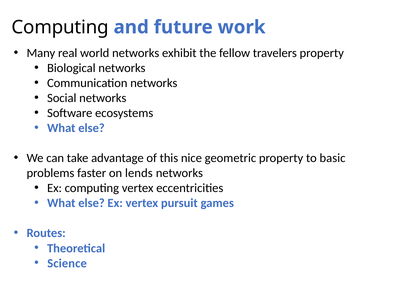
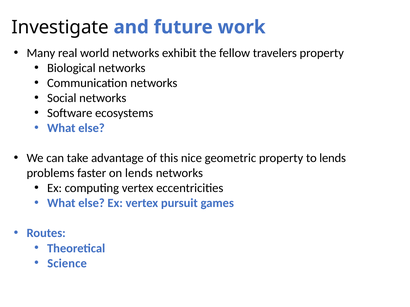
Computing: Computing -> Investigate (60, 27)
to basic: basic -> lends (333, 158)
